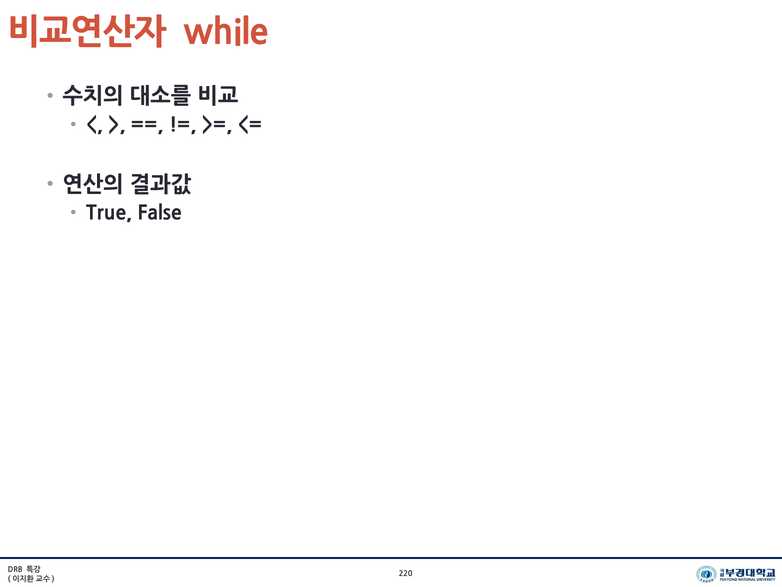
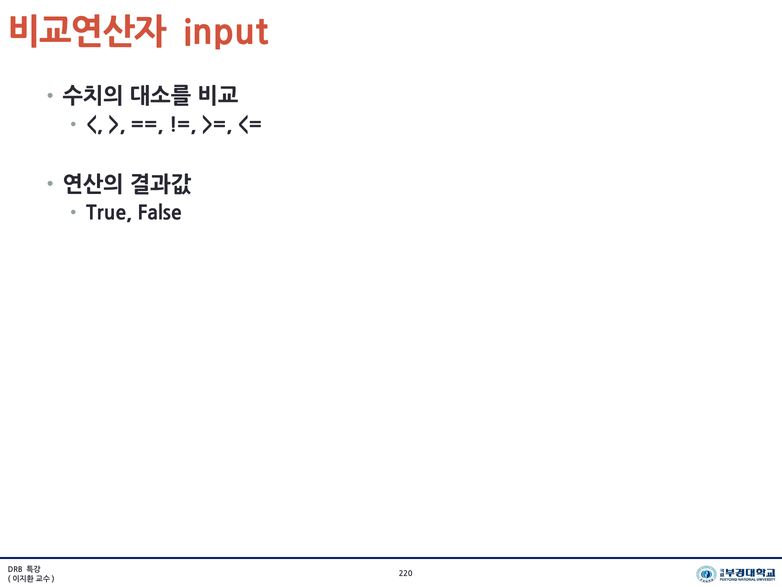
while: while -> input (226, 33)
